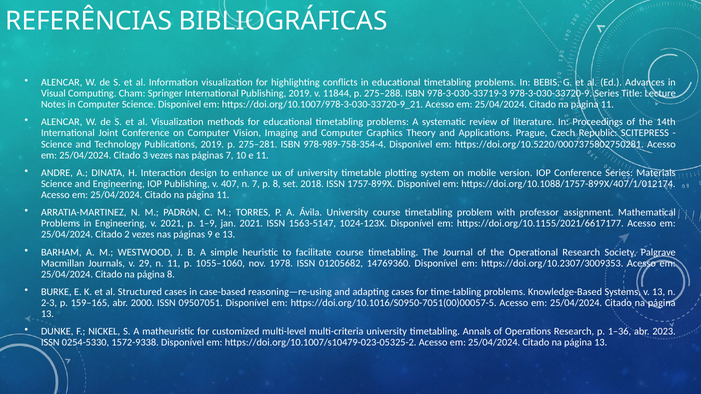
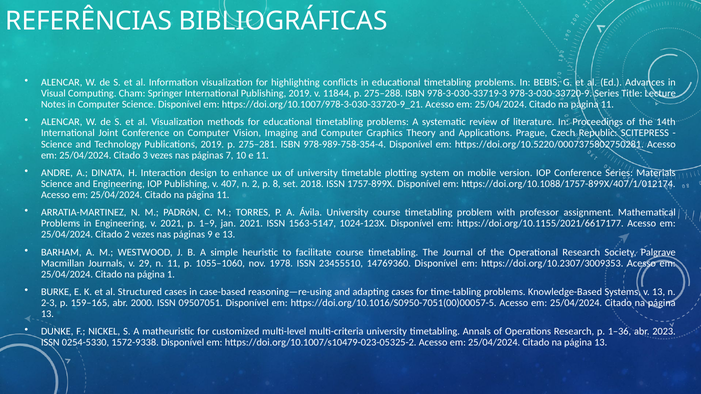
n 7: 7 -> 2 (256, 184)
01205682: 01205682 -> 23455510 (341, 263)
página 8: 8 -> 1 (171, 274)
